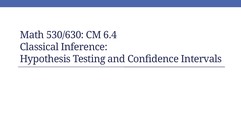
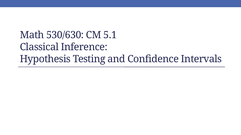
6.4: 6.4 -> 5.1 (110, 35)
